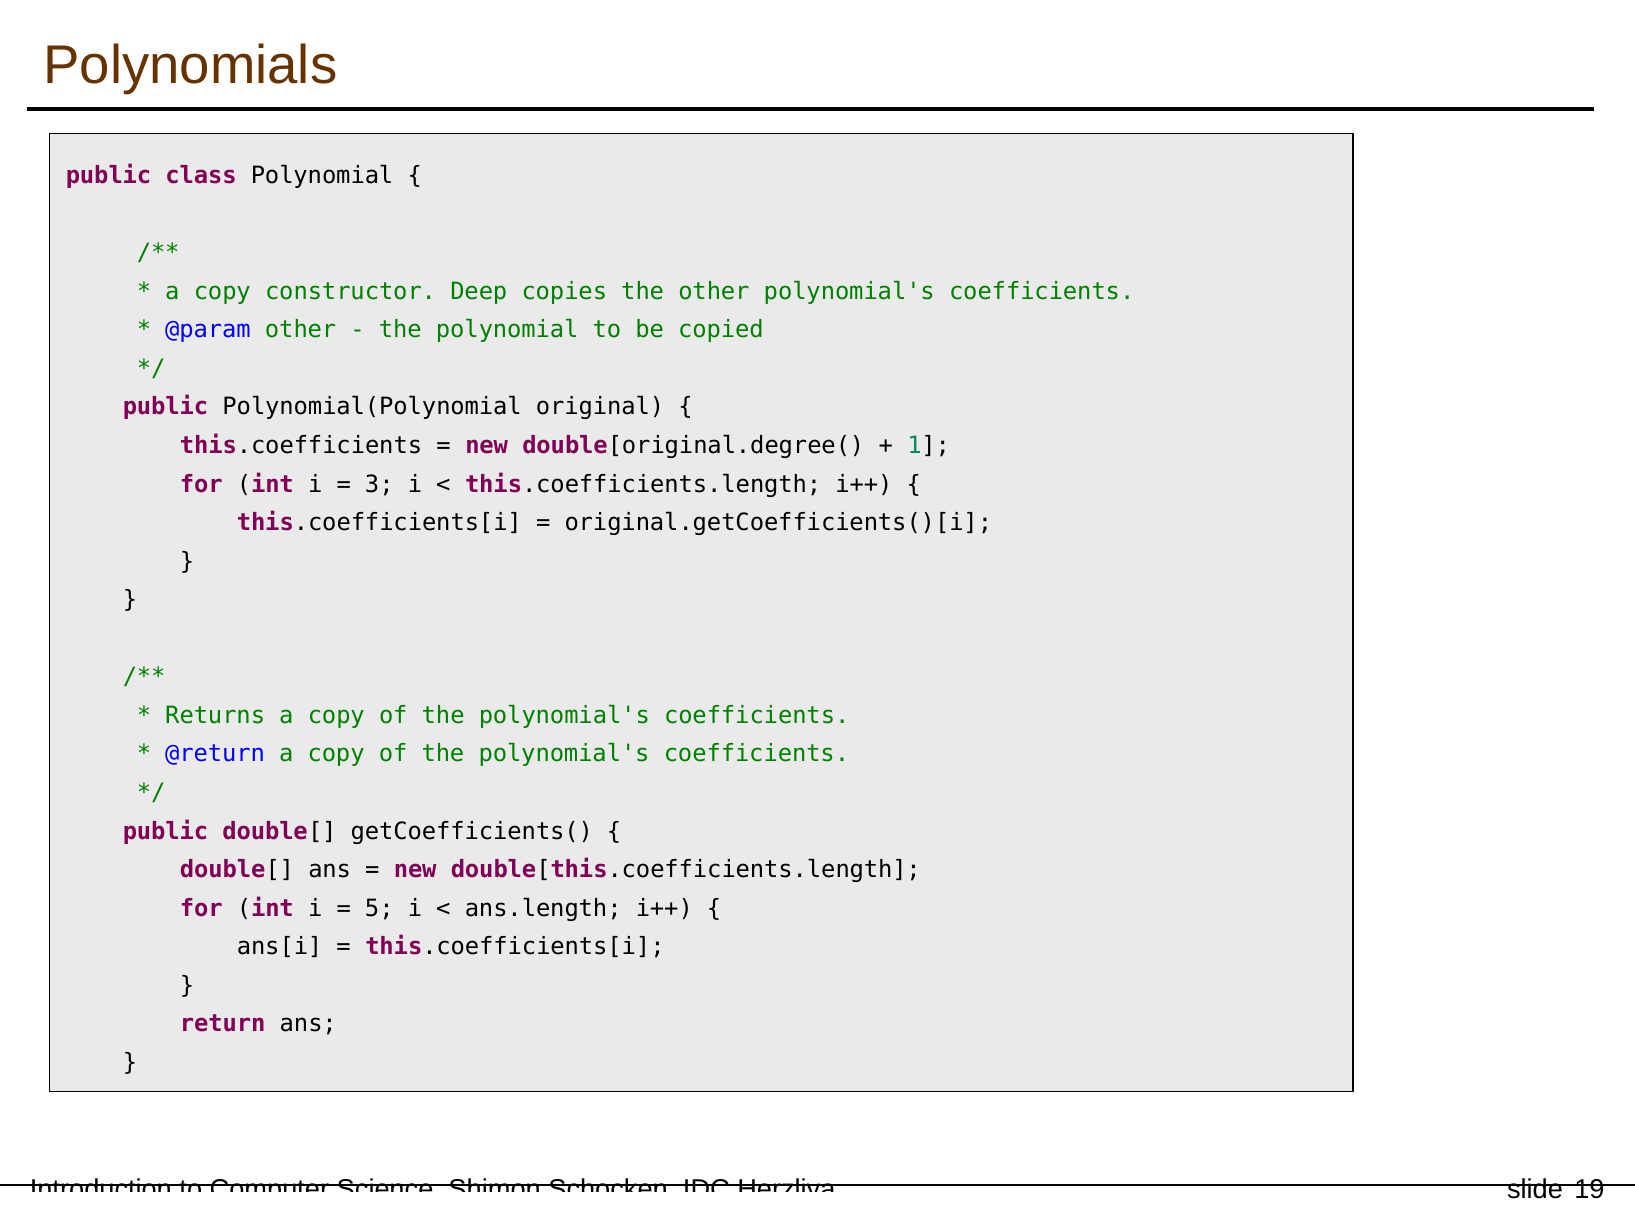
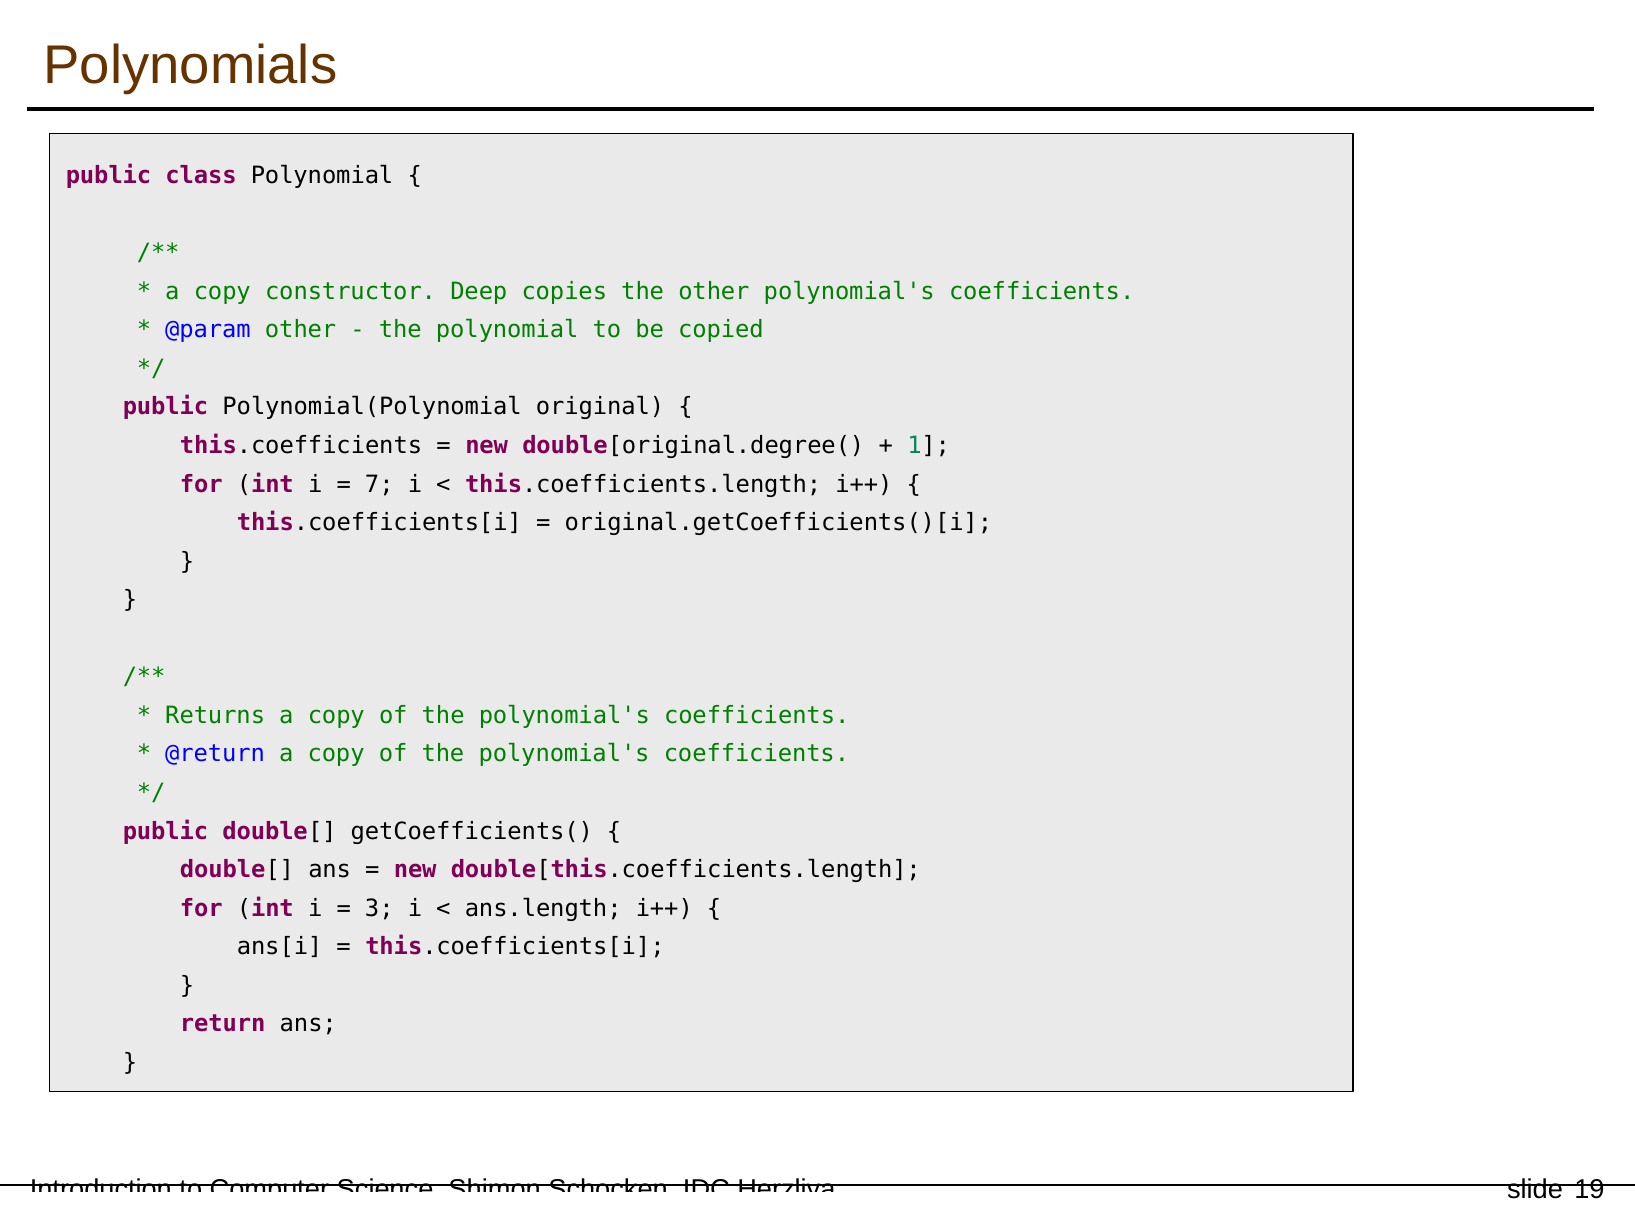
3: 3 -> 7 (379, 484)
5: 5 -> 3 (379, 908)
